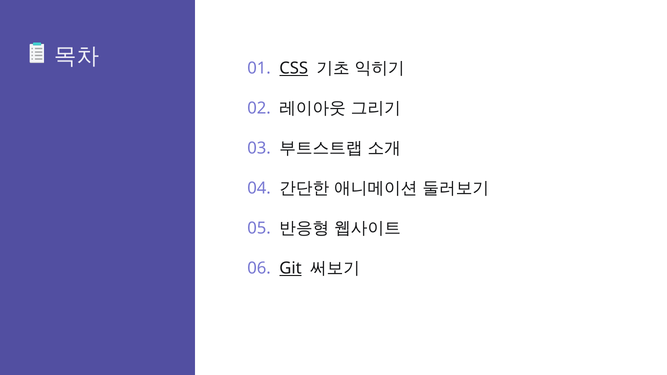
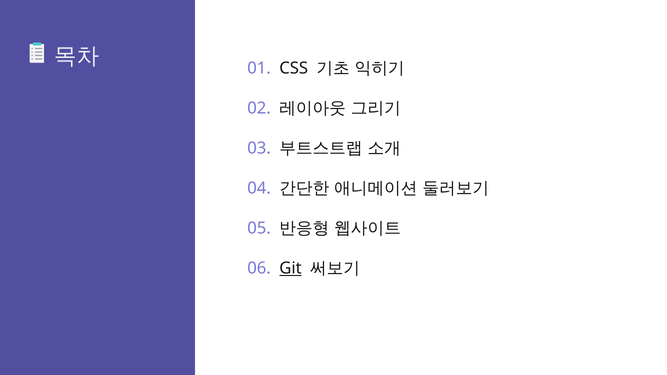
CSS underline: present -> none (294, 68)
